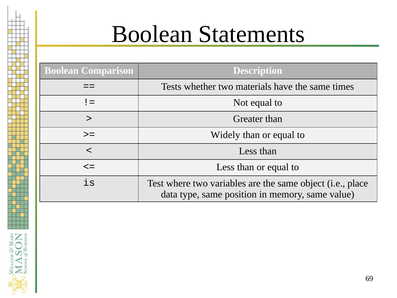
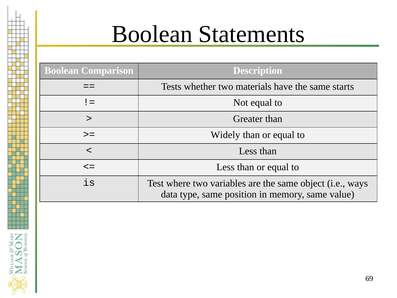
times: times -> starts (343, 87)
place: place -> ways (358, 183)
